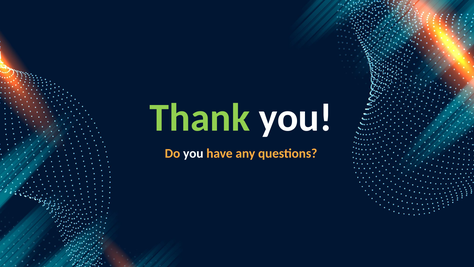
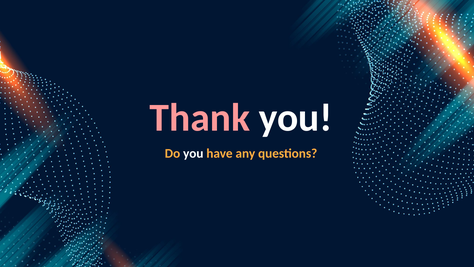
Thank colour: light green -> pink (200, 118)
